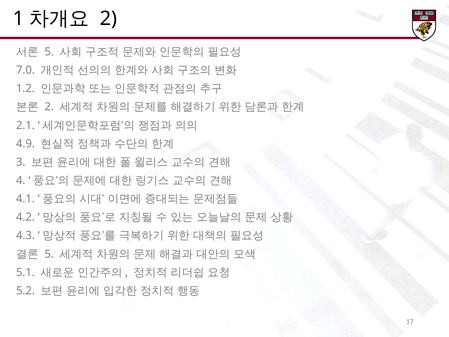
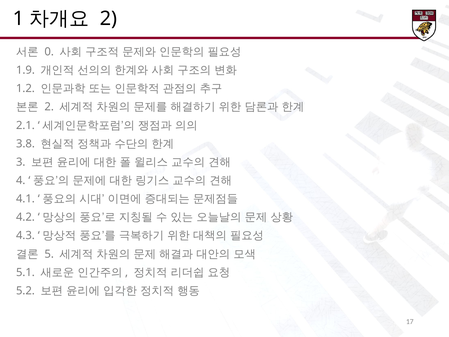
5: 5 -> 0 (49, 52)
7.0: 7.0 -> 1.9 (25, 70)
4.9: 4.9 -> 3.8 (25, 144)
